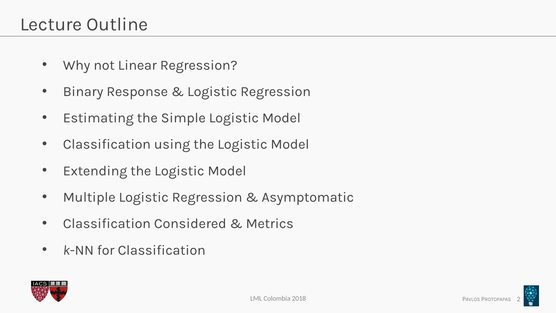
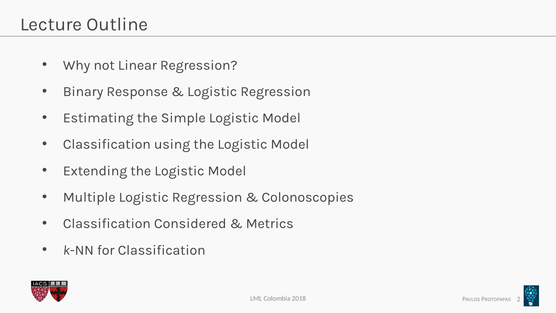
Asymptomatic: Asymptomatic -> Colonoscopies (308, 197)
